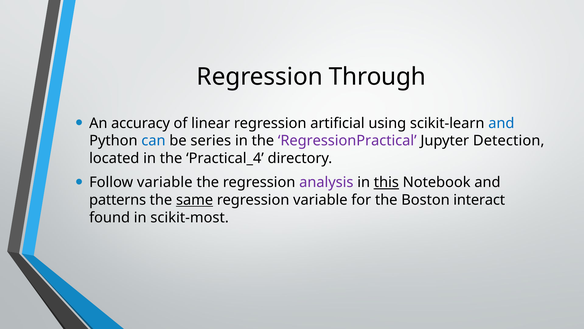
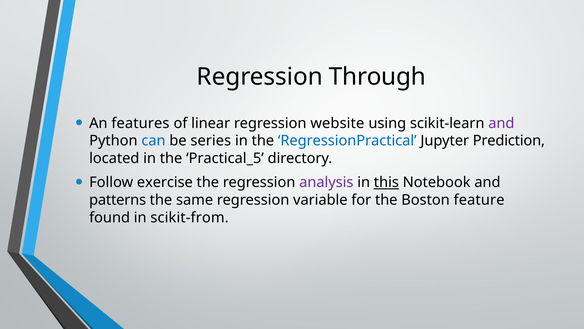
accuracy: accuracy -> features (140, 123)
artificial: artificial -> website (337, 123)
and colour: blue -> purple (501, 123)
RegressionPractical colour: purple -> blue (347, 141)
Detection: Detection -> Prediction (509, 141)
Practical_4: Practical_4 -> Practical_5 (225, 158)
Follow variable: variable -> exercise (165, 182)
same underline: present -> none (195, 200)
interact: interact -> feature (479, 200)
scikit-most: scikit-most -> scikit-from (190, 217)
